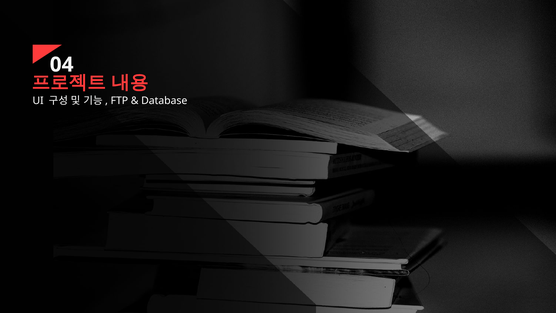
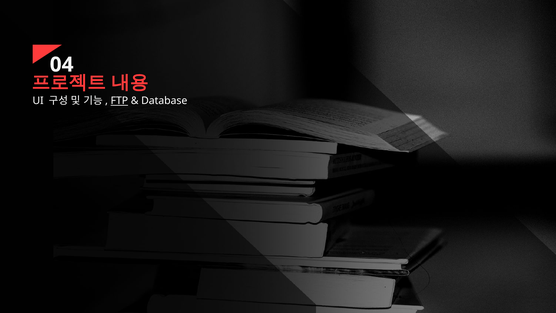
FTP underline: none -> present (119, 101)
